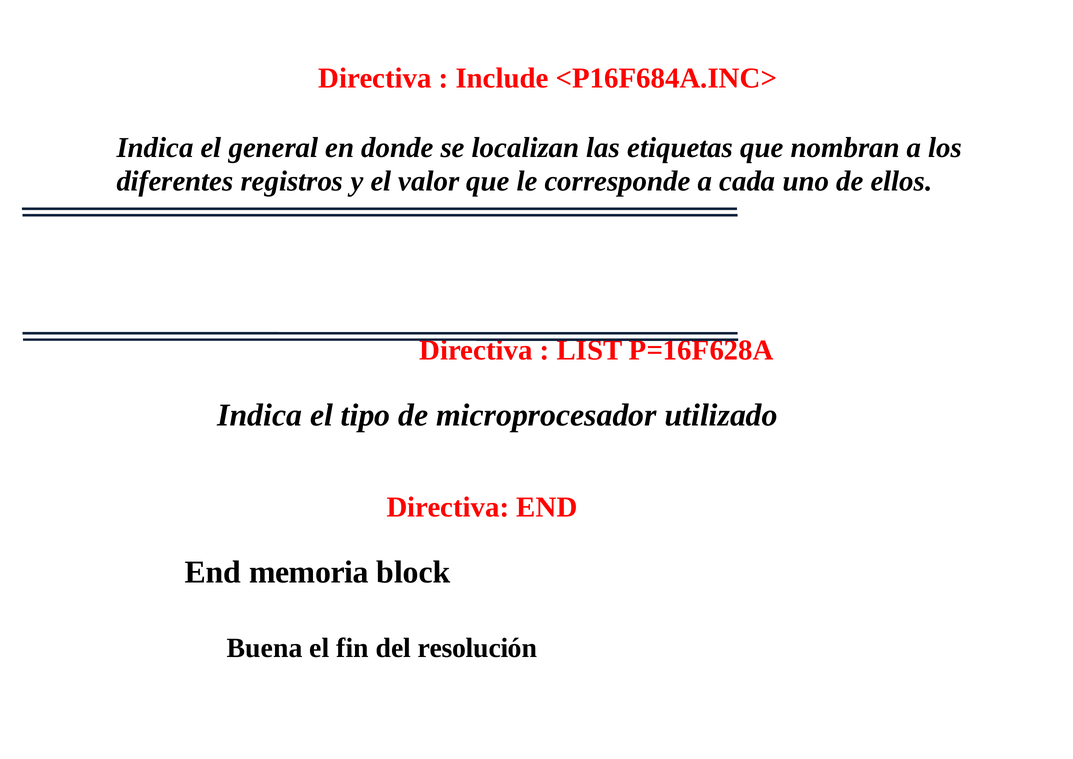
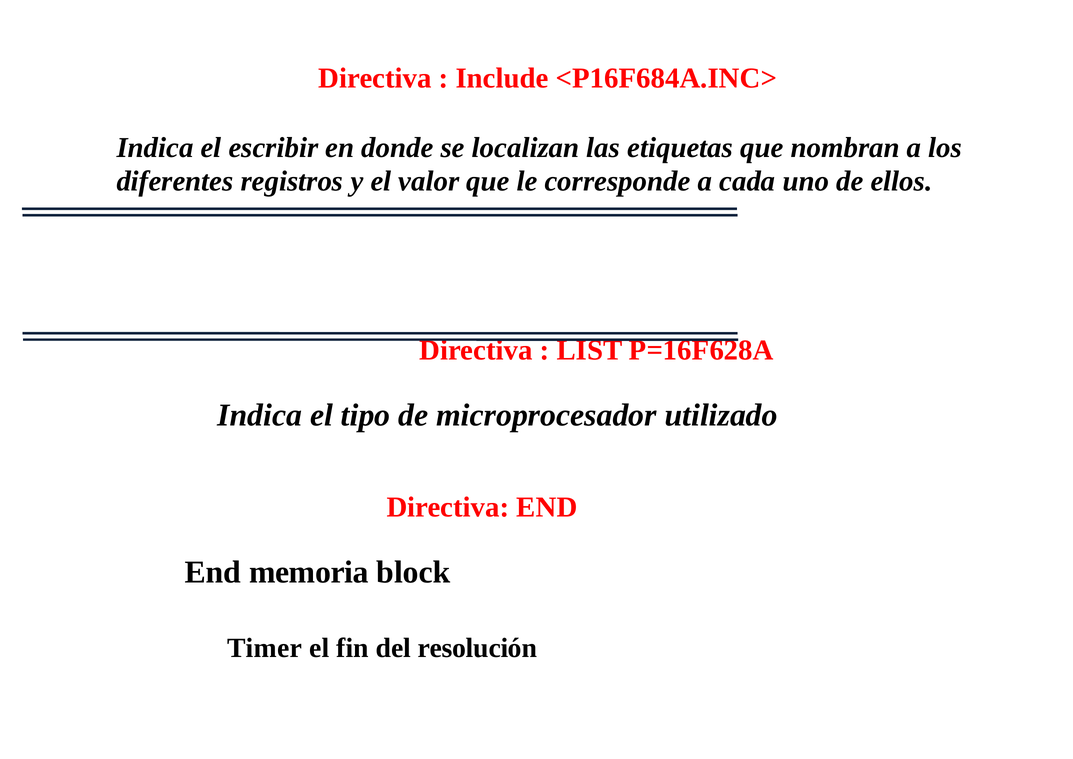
general: general -> escribir (273, 148)
Buena: Buena -> Timer (265, 648)
